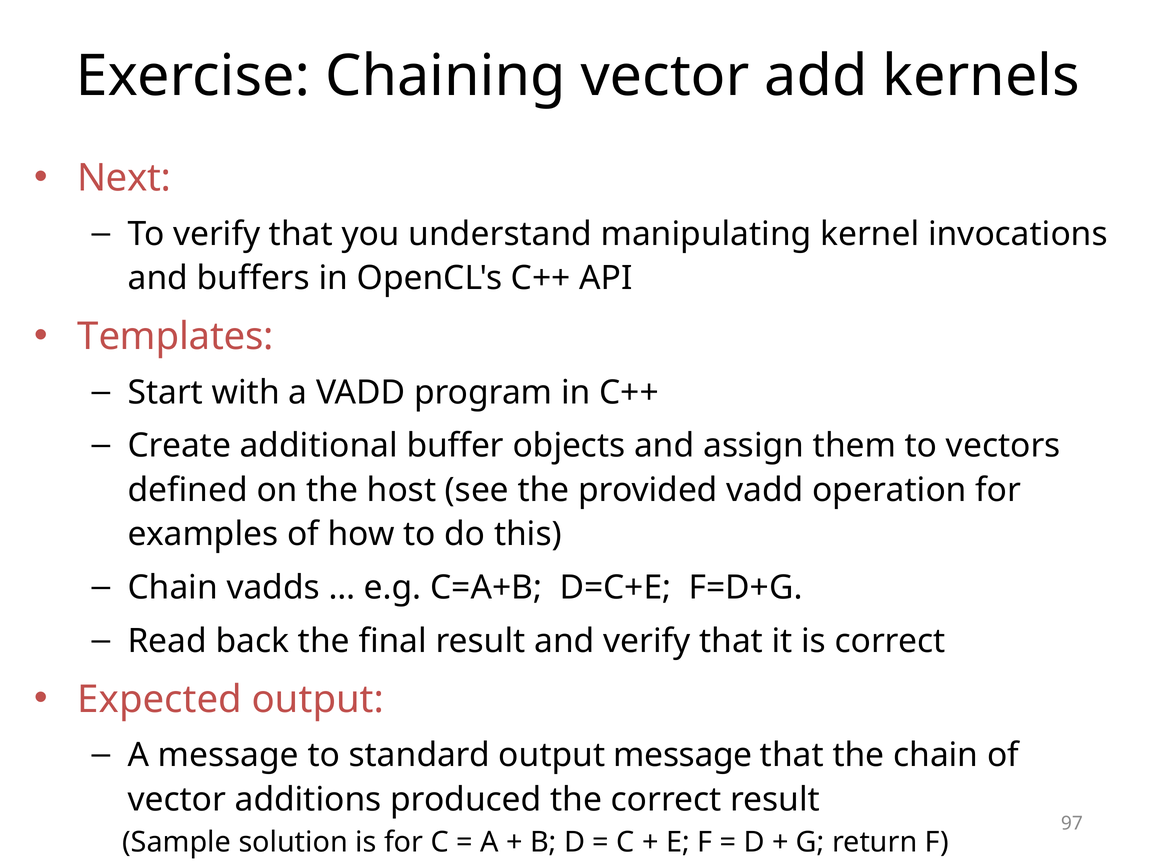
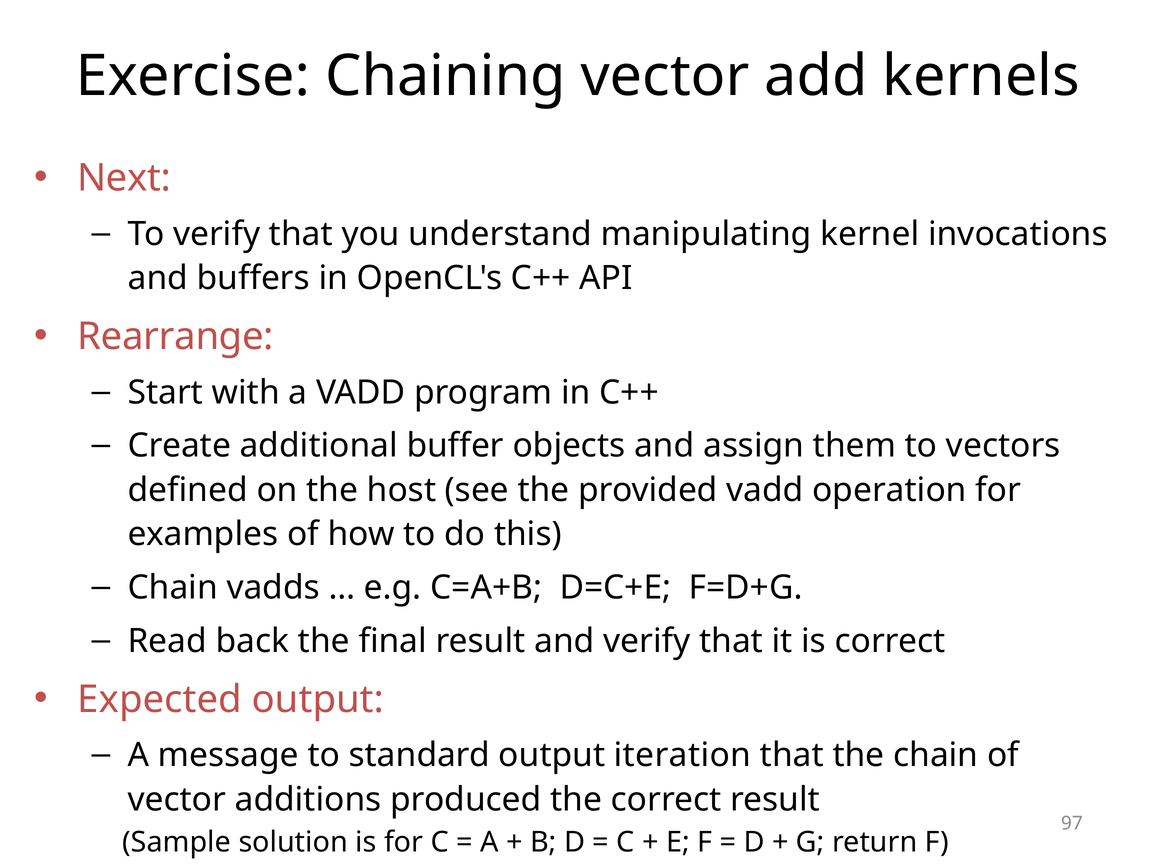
Templates: Templates -> Rearrange (176, 337)
output message: message -> iteration (682, 755)
